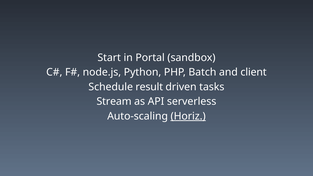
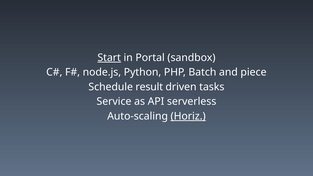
Start underline: none -> present (109, 58)
client: client -> piece (254, 72)
Stream: Stream -> Service (114, 102)
